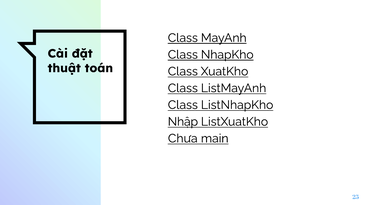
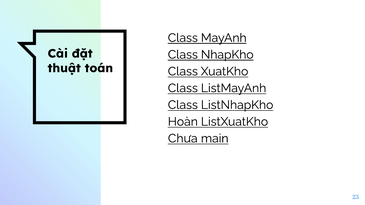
Nhập: Nhập -> Hoàn (183, 122)
